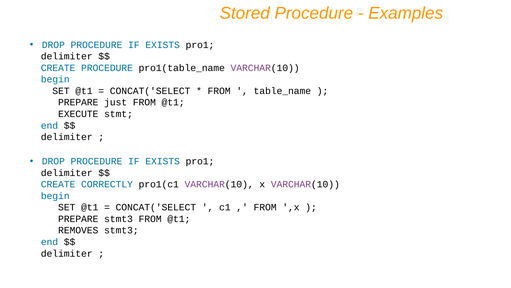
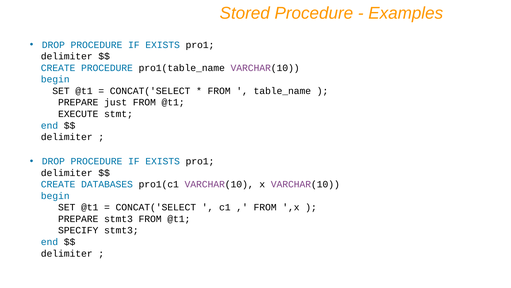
CORRECTLY: CORRECTLY -> DATABASES (107, 184)
REMOVES: REMOVES -> SPECIFY (78, 230)
